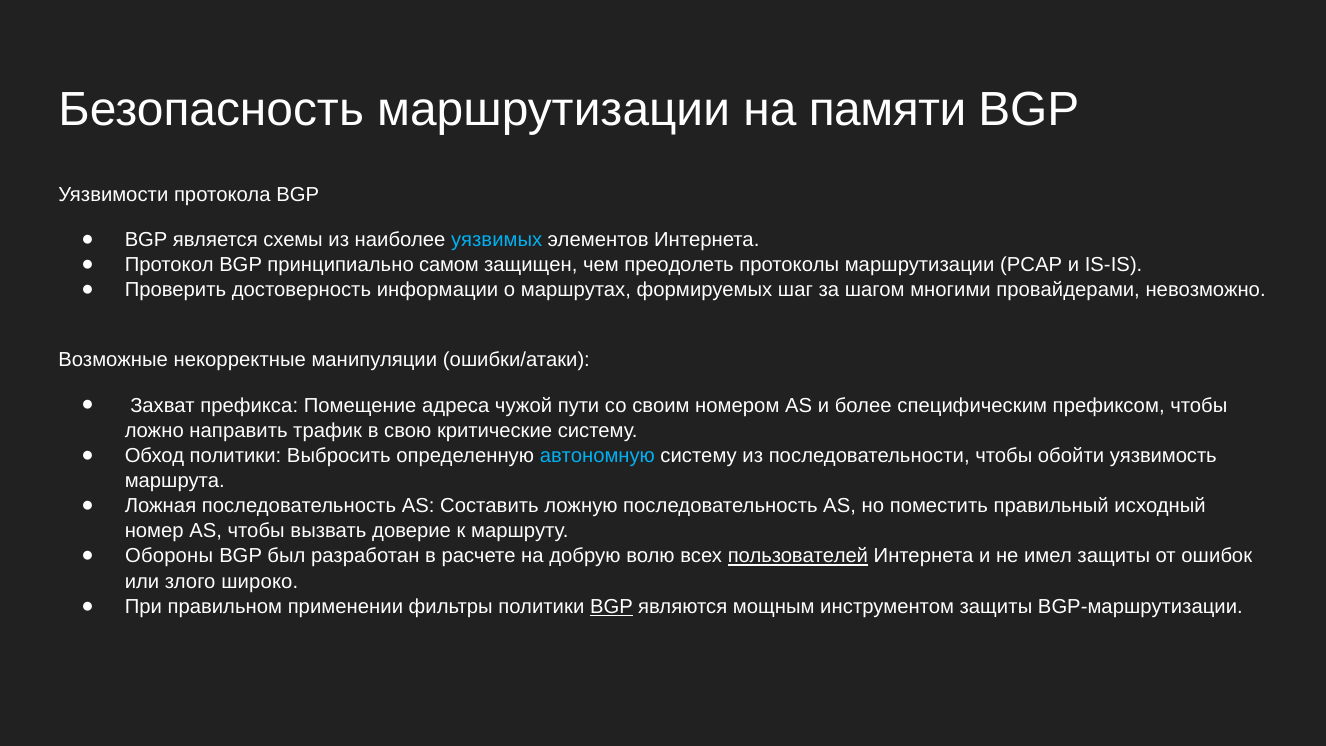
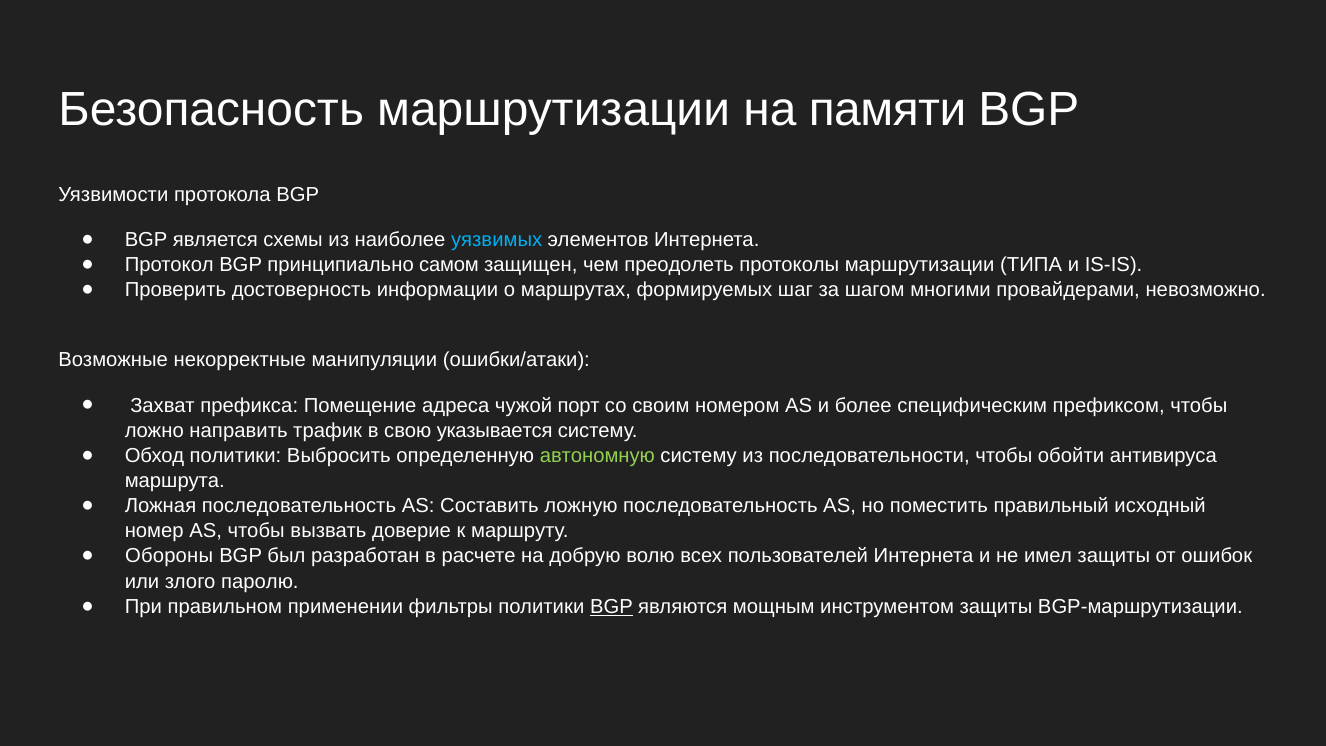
PCAP: PCAP -> ТИПА (1031, 265)
пути: пути -> порт (579, 405)
критические: критические -> указывается (495, 430)
автономную colour: light blue -> light green (597, 456)
уязвимость: уязвимость -> антивируса (1163, 456)
пользователей underline: present -> none (798, 556)
широко: широко -> паролю (260, 581)
